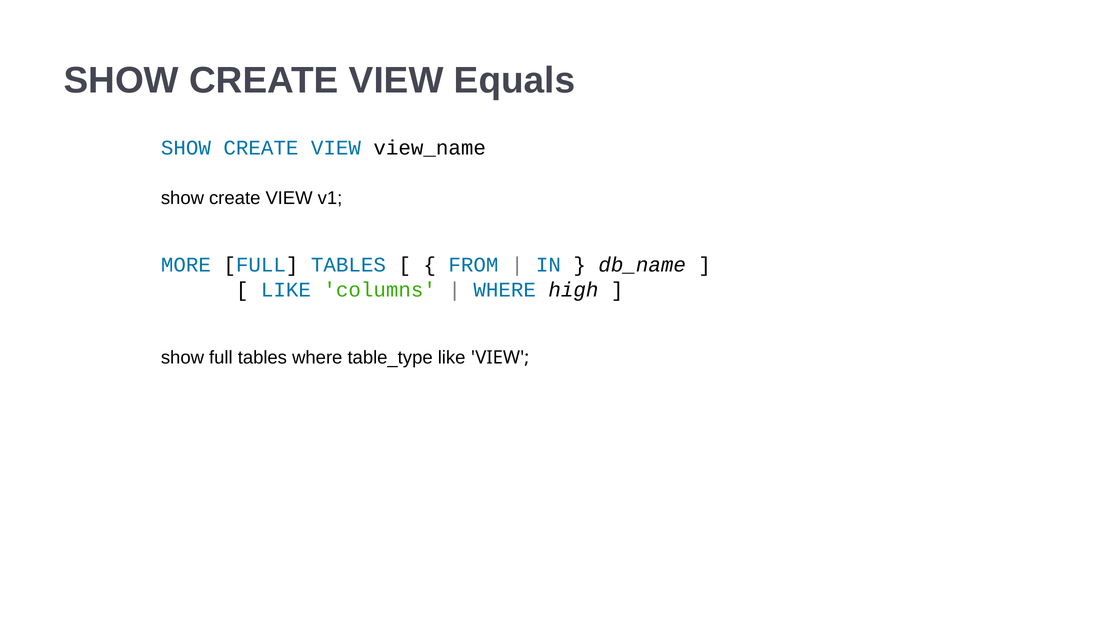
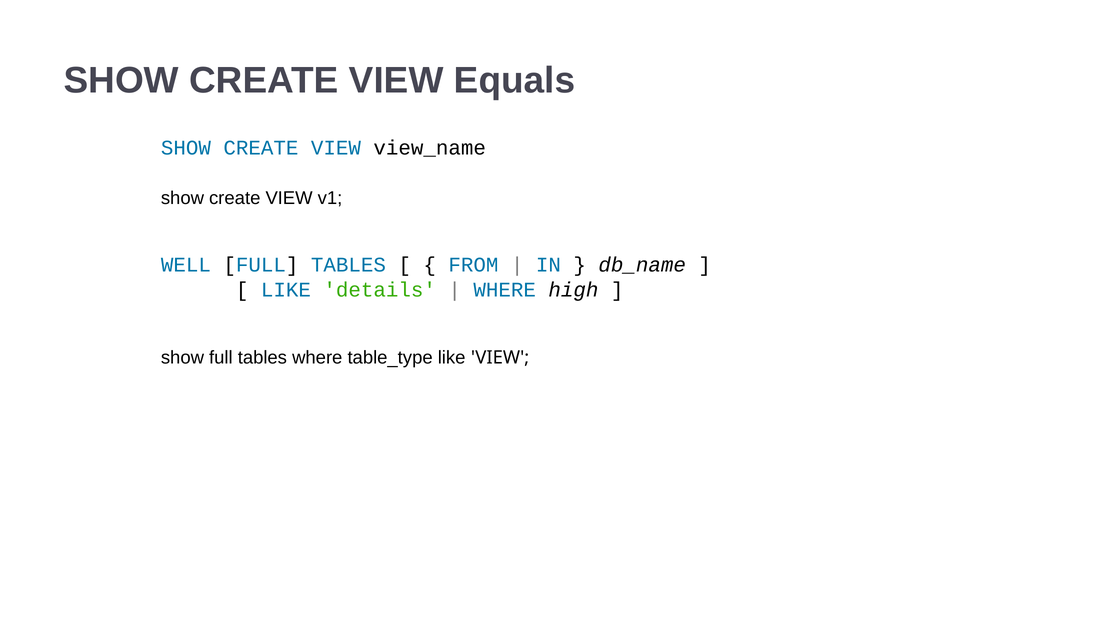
MORE: MORE -> WELL (186, 265)
columns: columns -> details (380, 290)
